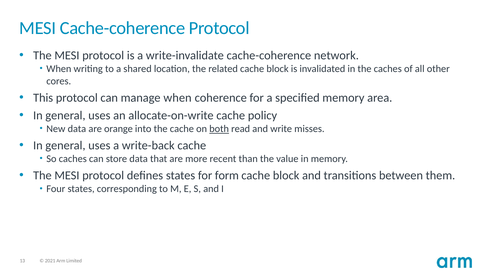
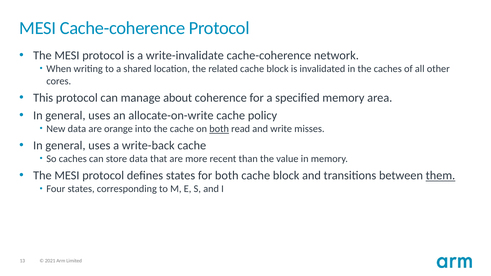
manage when: when -> about (178, 98)
for form: form -> both (227, 176)
them underline: none -> present (440, 176)
